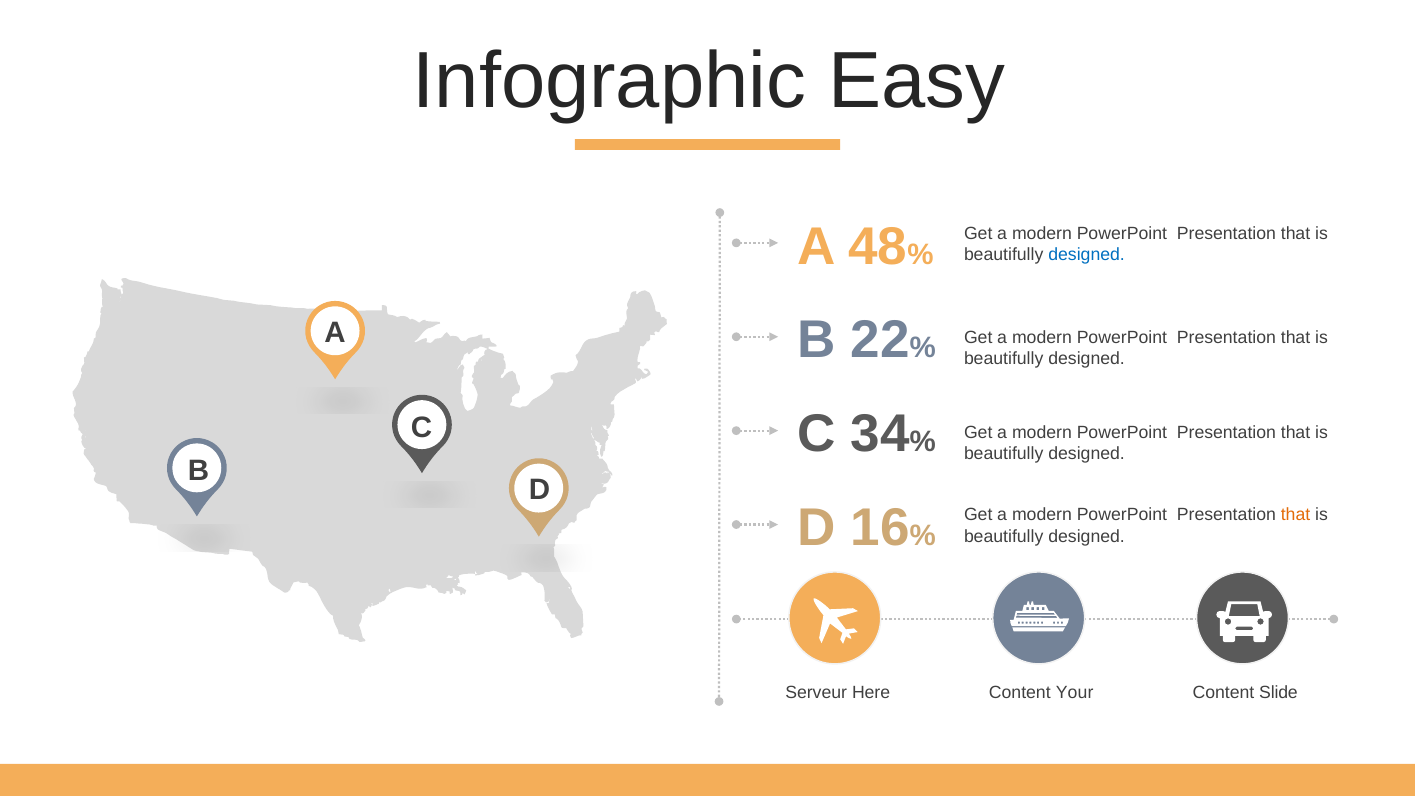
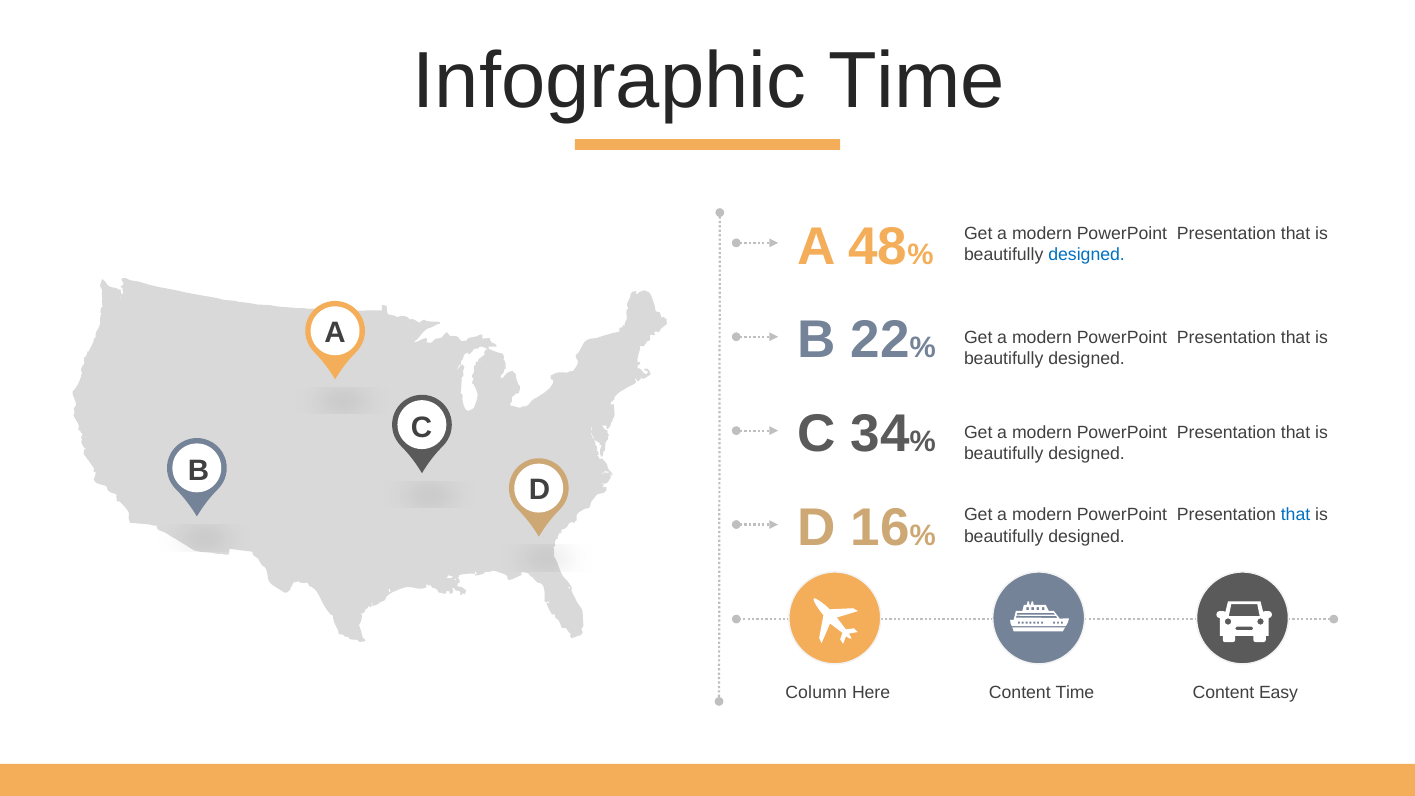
Infographic Easy: Easy -> Time (917, 81)
that colour: orange -> blue (1296, 515)
Serveur: Serveur -> Column (816, 693)
Content Your: Your -> Time (1075, 693)
Slide: Slide -> Easy (1278, 693)
